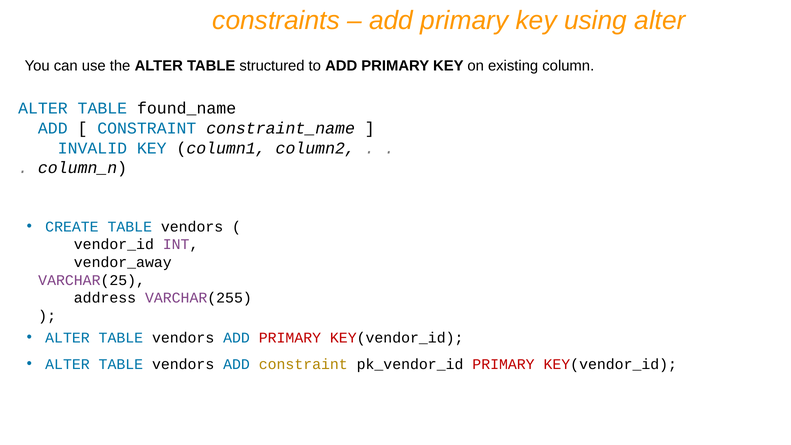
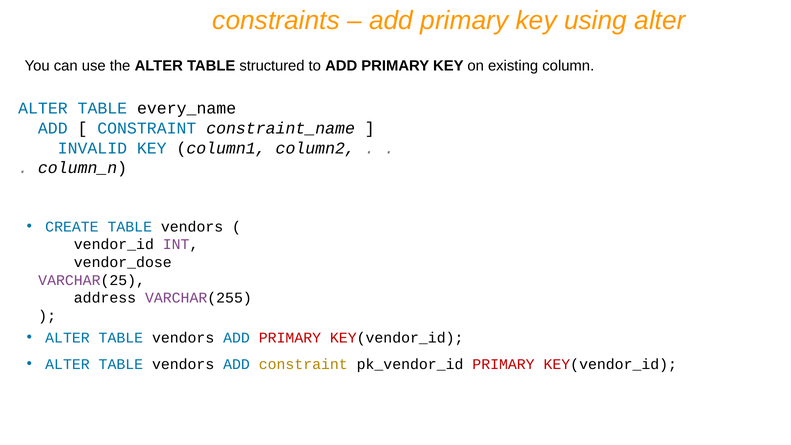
found_name: found_name -> every_name (187, 109)
vendor_away: vendor_away -> vendor_dose (123, 262)
